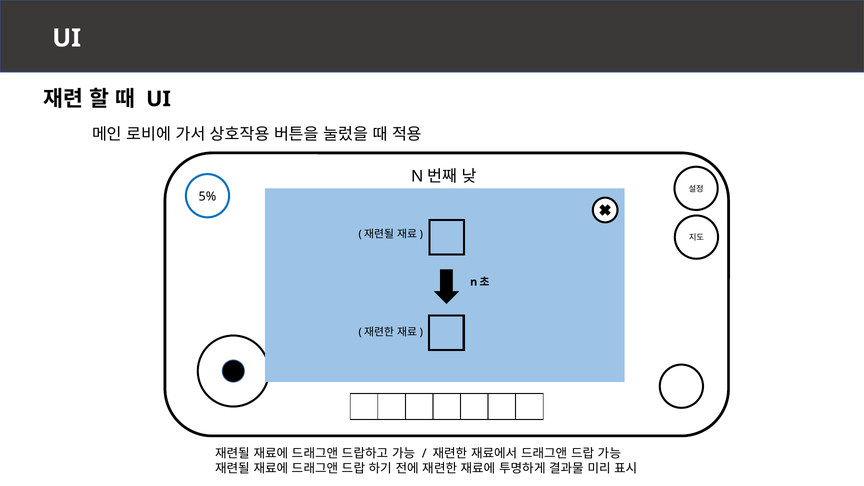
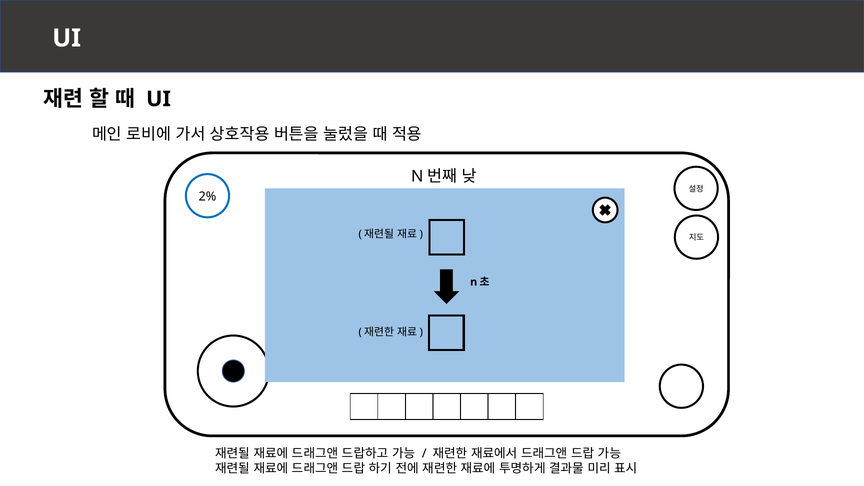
5%: 5% -> 2% (207, 196)
